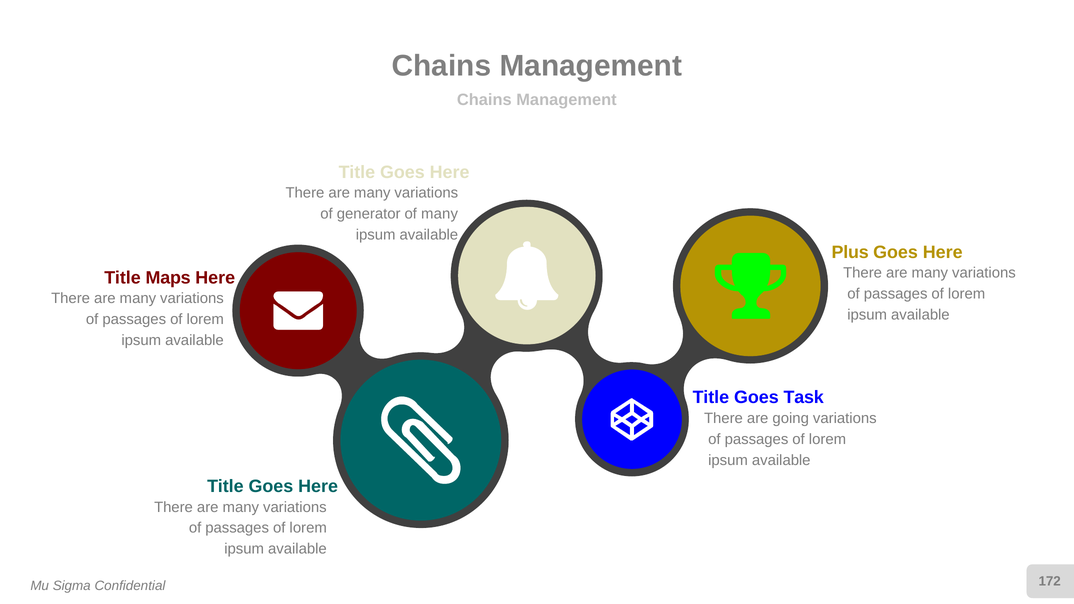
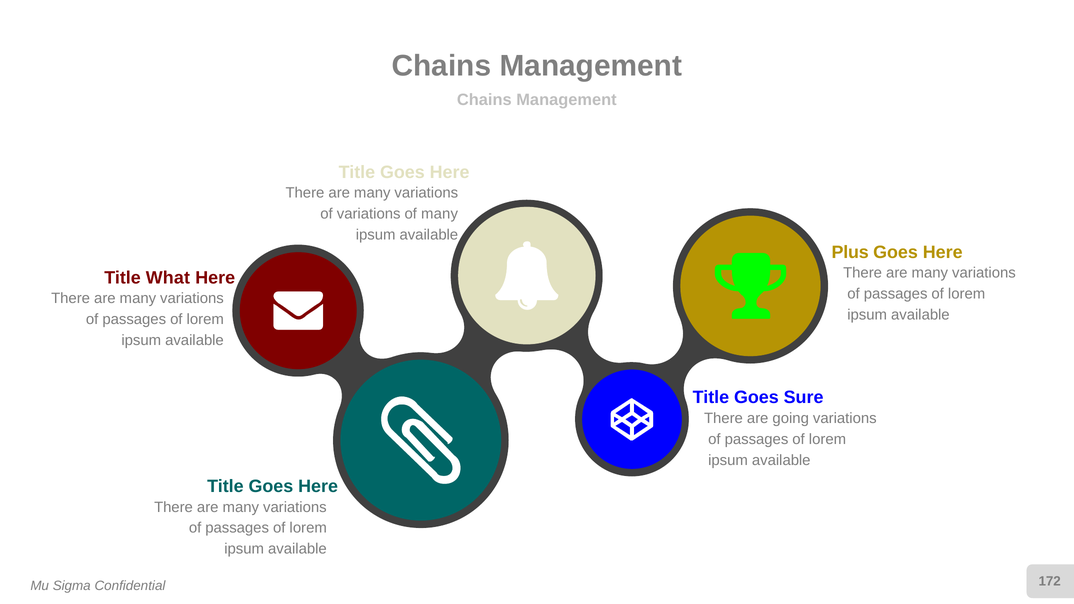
of generator: generator -> variations (369, 214)
Maps: Maps -> What (168, 278)
Task: Task -> Sure (804, 398)
